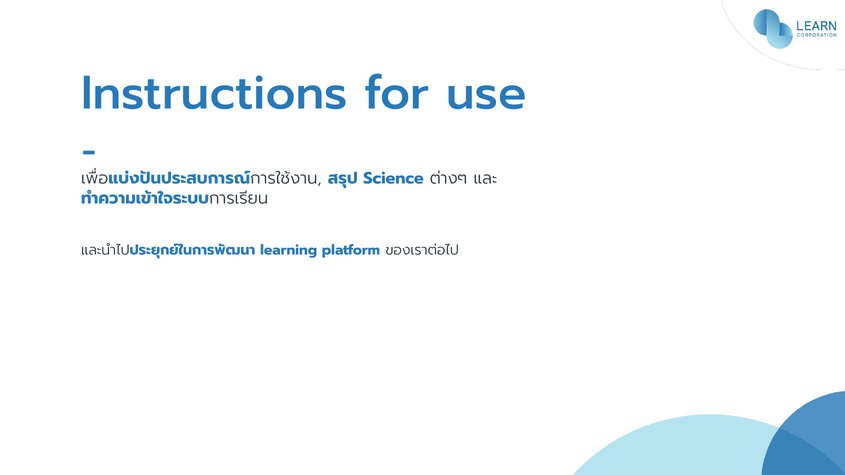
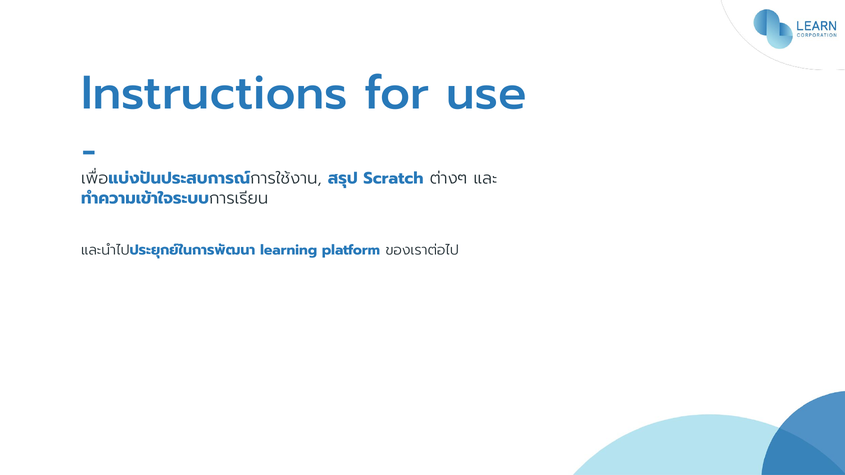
Science: Science -> Scratch (393, 179)
